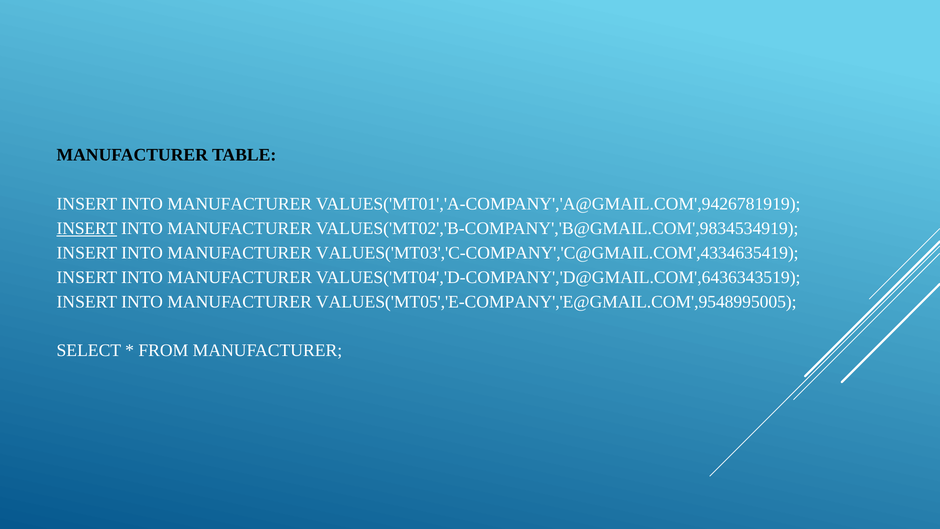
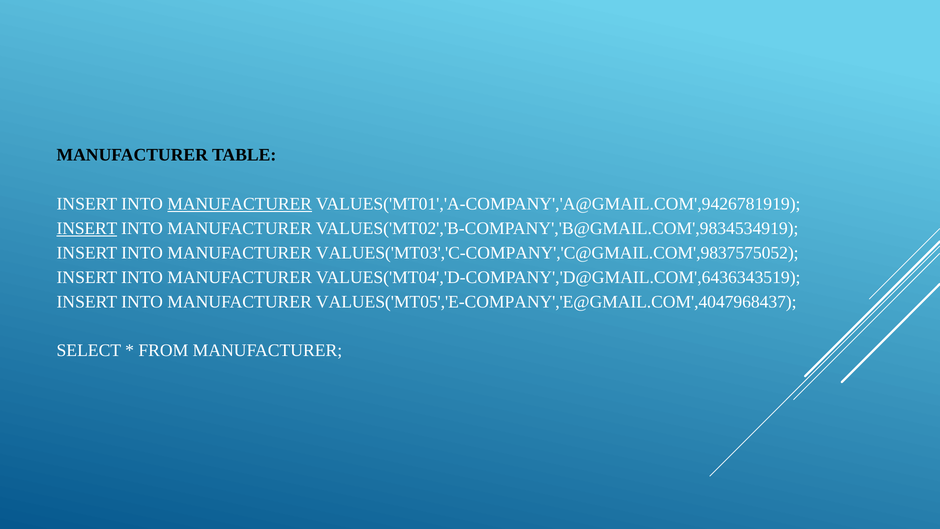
MANUFACTURER underline: none -> present (240, 204)
VALUES('MT03','C-COMPANY','C@GMAIL.COM',4334635419: VALUES('MT03','C-COMPANY','C@GMAIL.COM',4334635419 -> VALUES('MT03','C-COMPANY','C@GMAIL.COM',9837575052 (557, 253)
VALUES('MT05','E-COMPANY','E@GMAIL.COM',9548995005: VALUES('MT05','E-COMPANY','E@GMAIL.COM',9548995005 -> VALUES('MT05','E-COMPANY','E@GMAIL.COM',4047968437 (556, 302)
